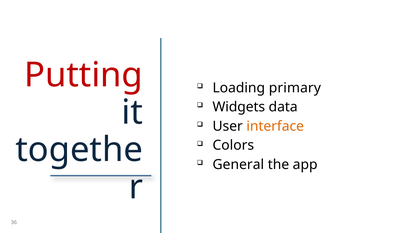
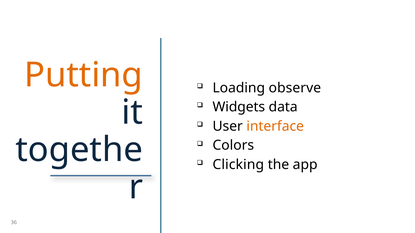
Putting colour: red -> orange (84, 75)
primary: primary -> observe (295, 88)
General: General -> Clicking (238, 165)
